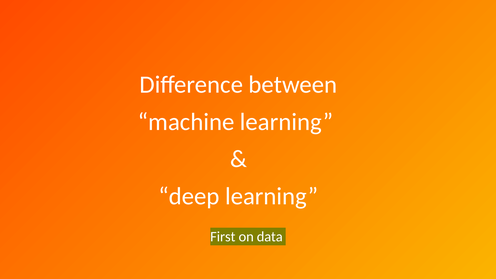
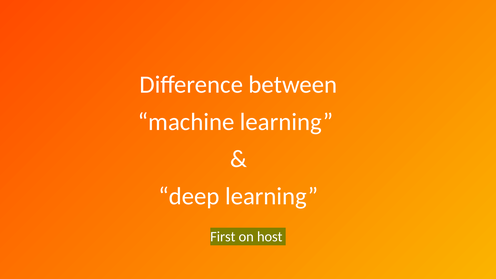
data: data -> host (270, 237)
